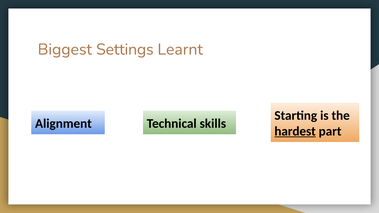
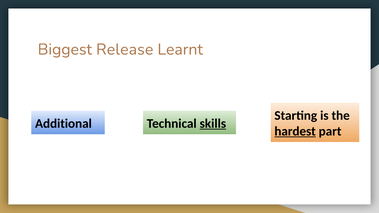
Settings: Settings -> Release (125, 49)
Alignment: Alignment -> Additional (63, 124)
skills underline: none -> present (213, 124)
